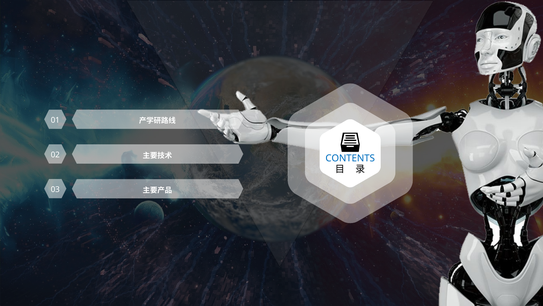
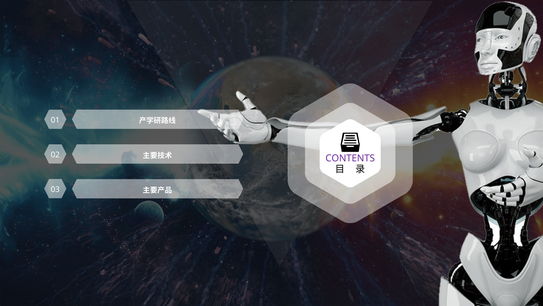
CONTENTS colour: blue -> purple (350, 158)
